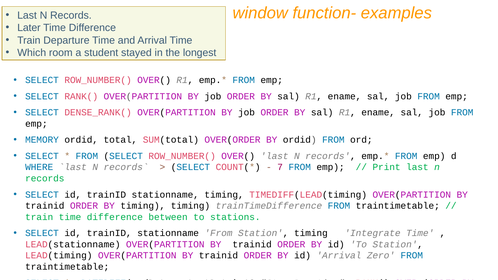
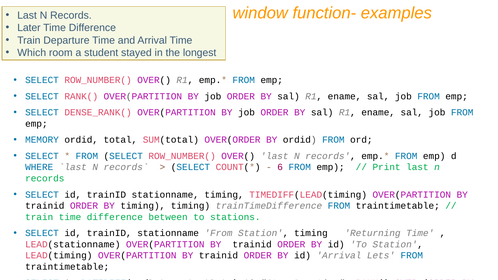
7: 7 -> 6 (280, 167)
Integrate: Integrate -> Returning (373, 233)
Zero: Zero -> Lets (381, 256)
